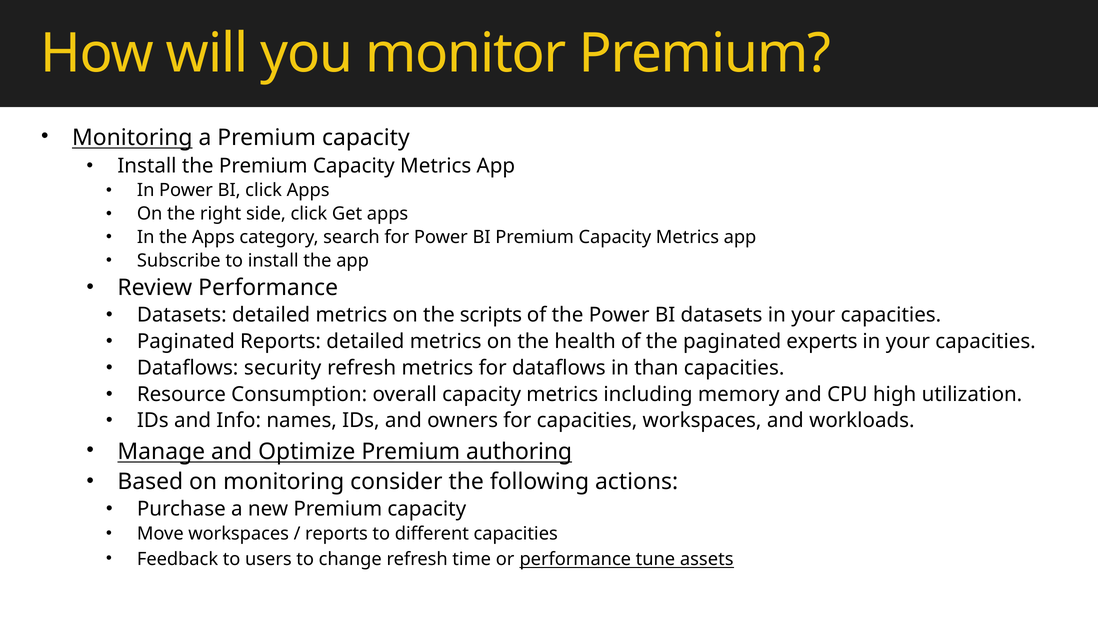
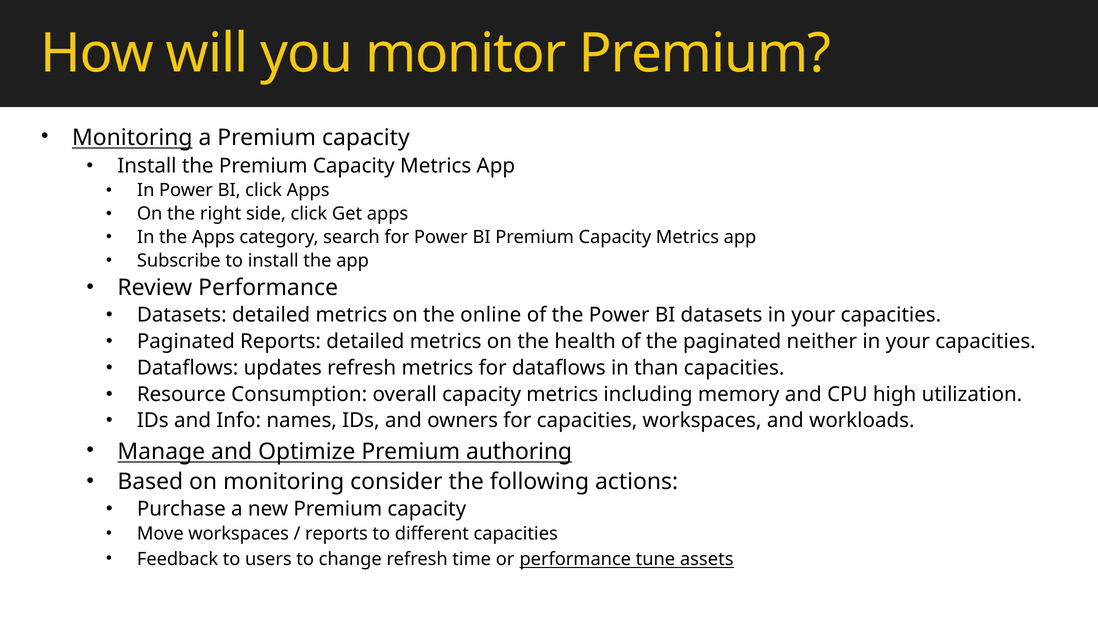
scripts: scripts -> online (491, 315)
experts: experts -> neither (822, 341)
security: security -> updates (283, 368)
